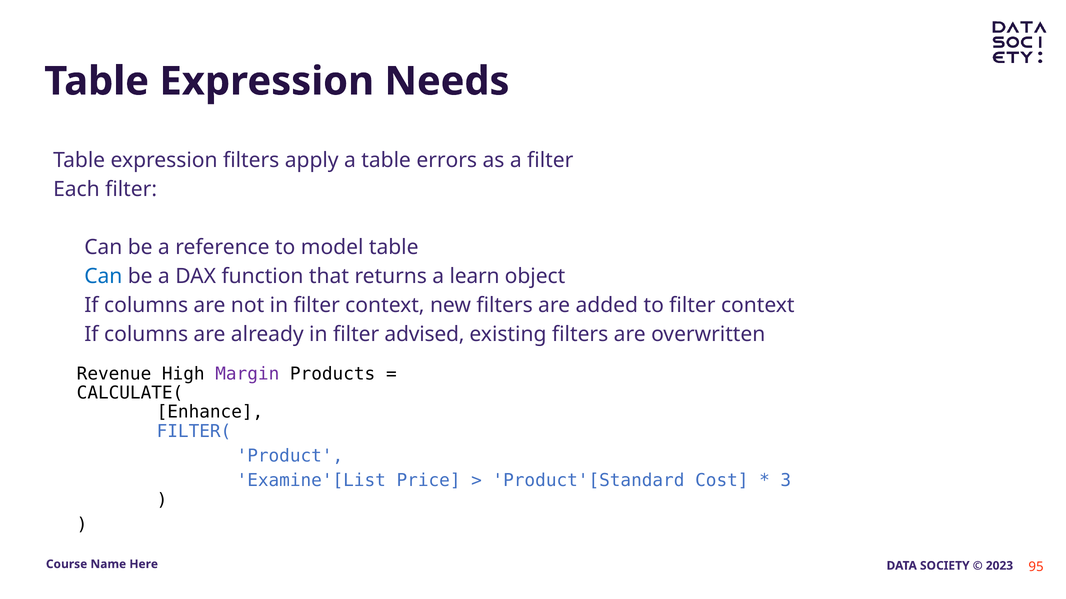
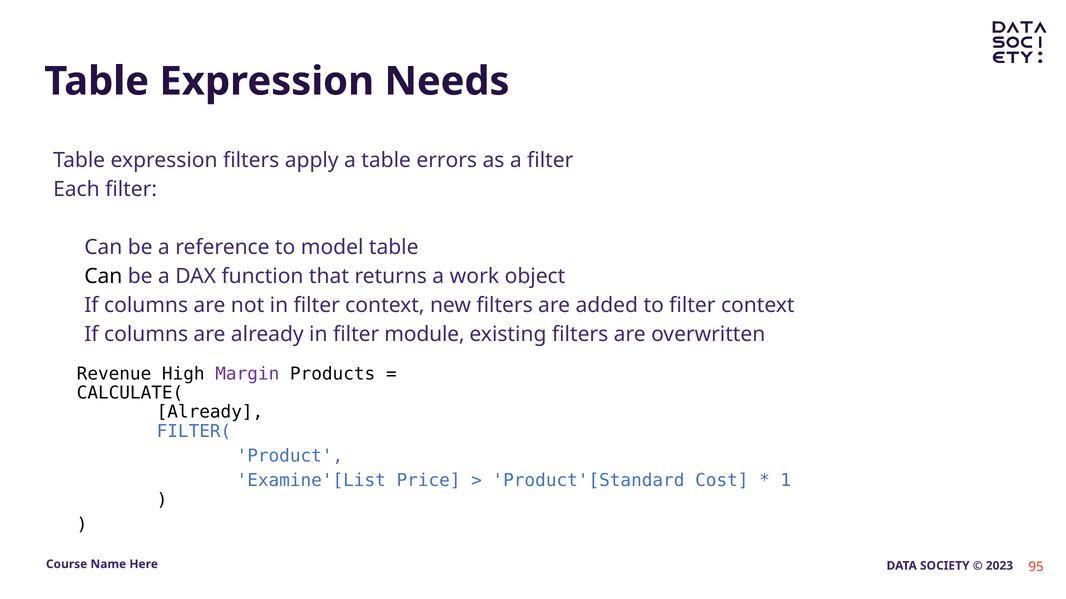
Can colour: blue -> black (103, 277)
learn: learn -> work (474, 277)
advised: advised -> module (424, 335)
Enhance: Enhance -> Already (210, 413)
3: 3 -> 1 (786, 481)
